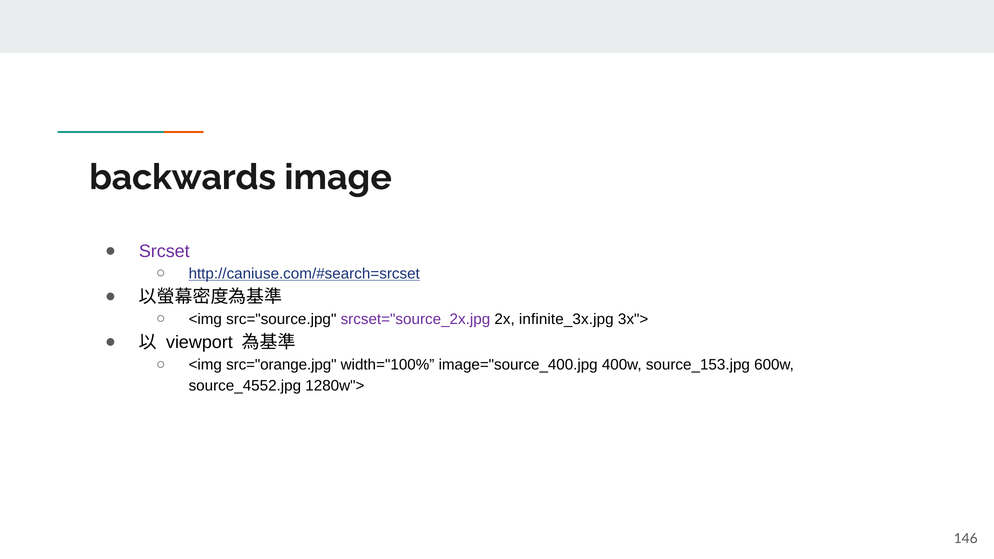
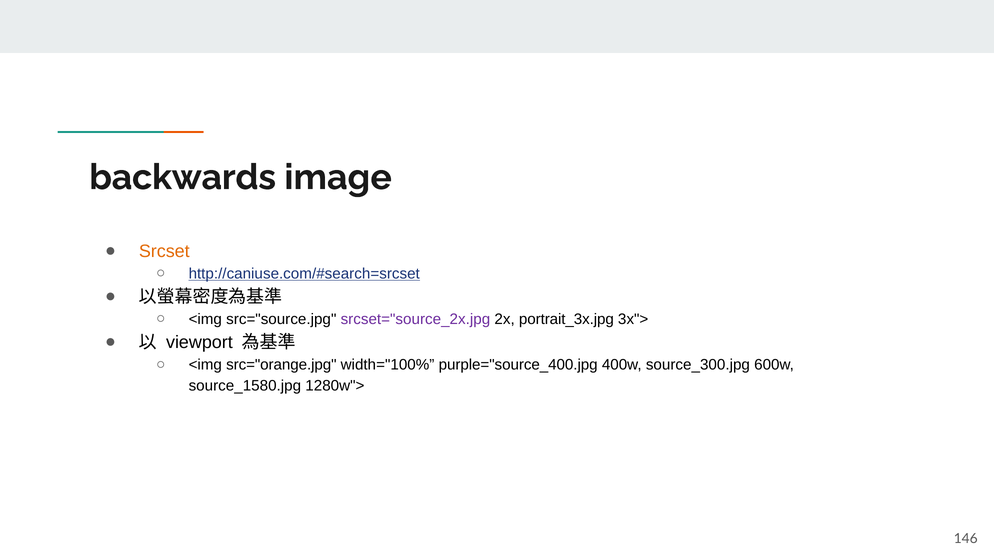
Srcset colour: purple -> orange (164, 251)
infinite_3x.jpg: infinite_3x.jpg -> portrait_3x.jpg (566, 319)
image="source_400.jpg: image="source_400.jpg -> purple="source_400.jpg (518, 365)
source_153.jpg: source_153.jpg -> source_300.jpg (698, 365)
source_4552.jpg: source_4552.jpg -> source_1580.jpg (245, 386)
